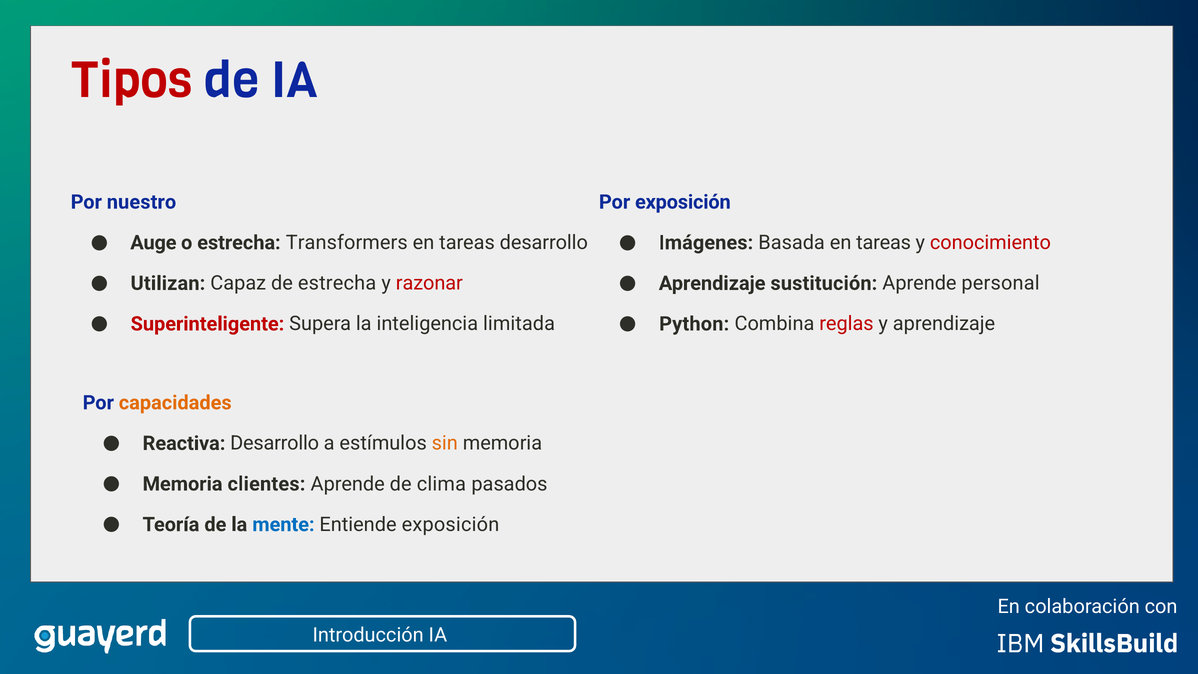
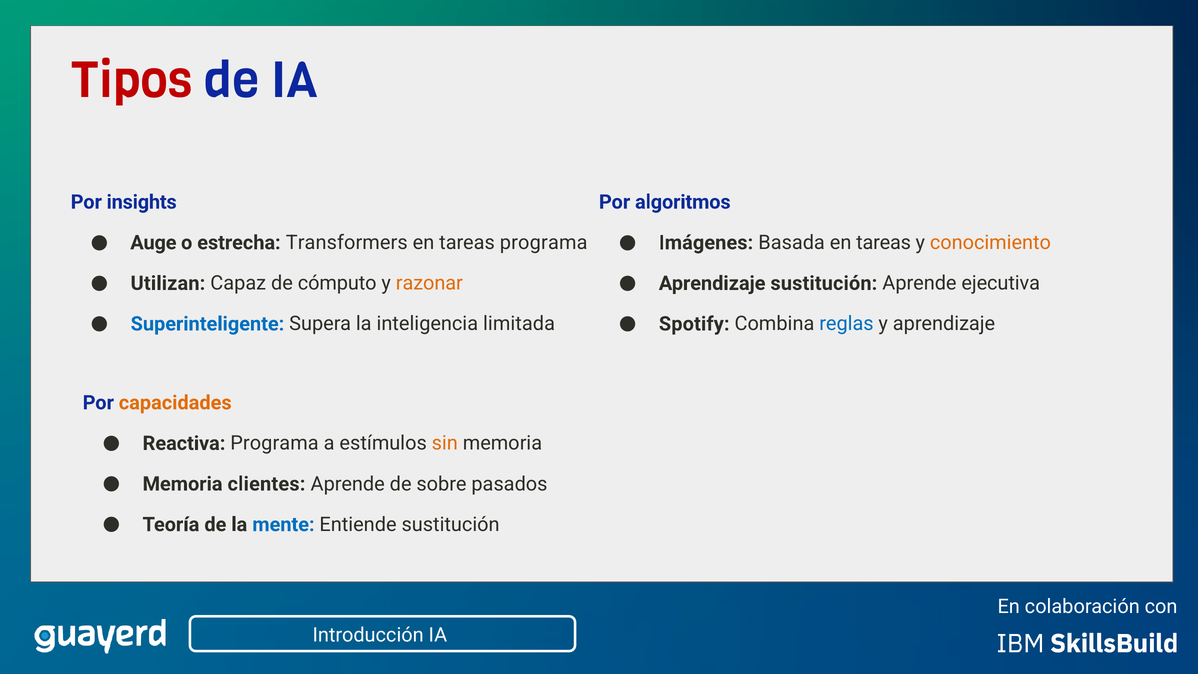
nuestro: nuestro -> insights (142, 202)
Por exposición: exposición -> algoritmos (683, 202)
tareas desarrollo: desarrollo -> programa (544, 243)
conocimiento colour: red -> orange (990, 243)
de estrecha: estrecha -> cómputo (337, 283)
razonar colour: red -> orange (429, 283)
personal: personal -> ejecutiva (1001, 283)
Superinteligente colour: red -> blue (207, 324)
Python: Python -> Spotify (694, 324)
reglas colour: red -> blue (846, 324)
Reactiva Desarrollo: Desarrollo -> Programa (274, 443)
clima: clima -> sobre (441, 484)
Entiende exposición: exposición -> sustitución (451, 524)
